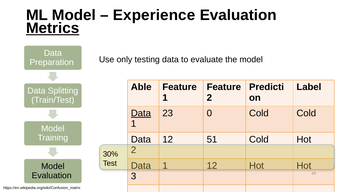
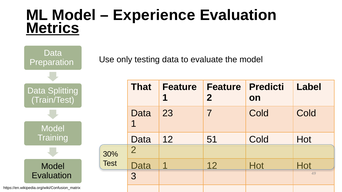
Able: Able -> That (141, 87)
Data underline: present -> none (141, 114)
0: 0 -> 7 (209, 114)
